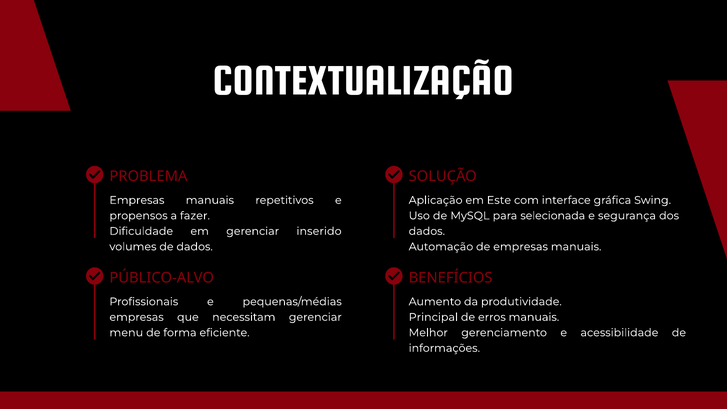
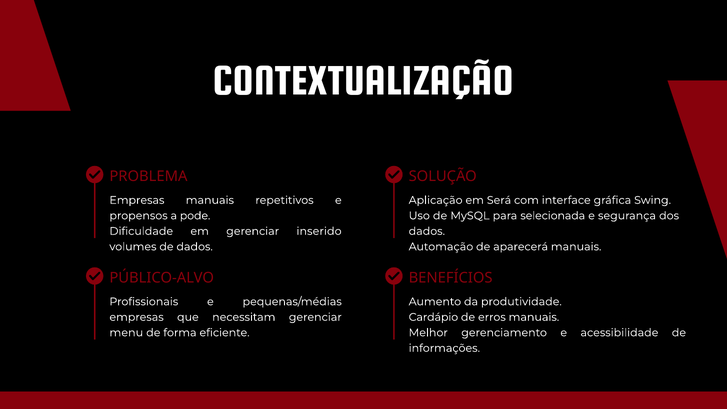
Este: Este -> Será (499, 200)
fazer: fazer -> pode (195, 216)
de empresas: empresas -> aparecerá (521, 247)
Principal: Principal -> Cardápio (433, 317)
